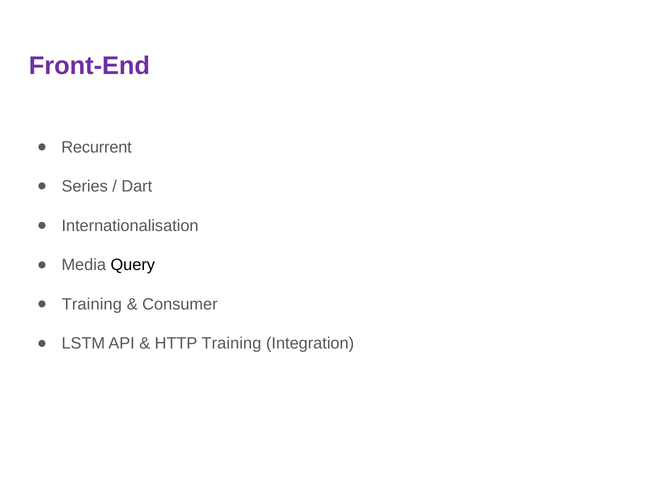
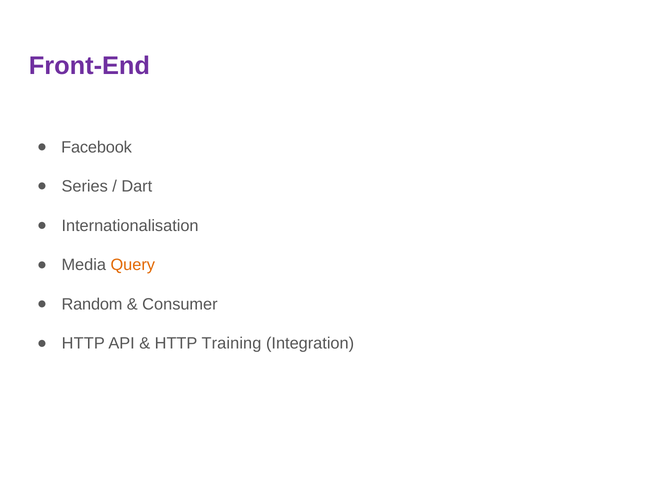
Recurrent: Recurrent -> Facebook (97, 147)
Query colour: black -> orange (133, 265)
Training: Training -> Random (92, 304)
LSTM: LSTM -> HTTP (83, 343)
